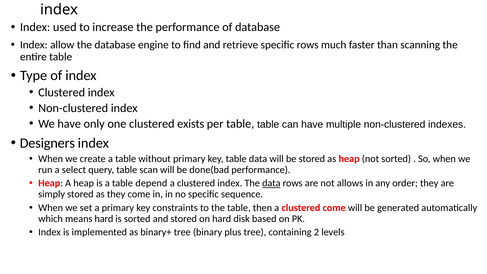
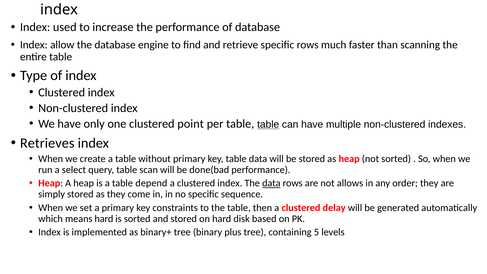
exists: exists -> point (191, 124)
table underline: none -> present (268, 124)
Designers: Designers -> Retrieves (47, 143)
clustered come: come -> delay (334, 208)
2: 2 -> 5 (316, 232)
